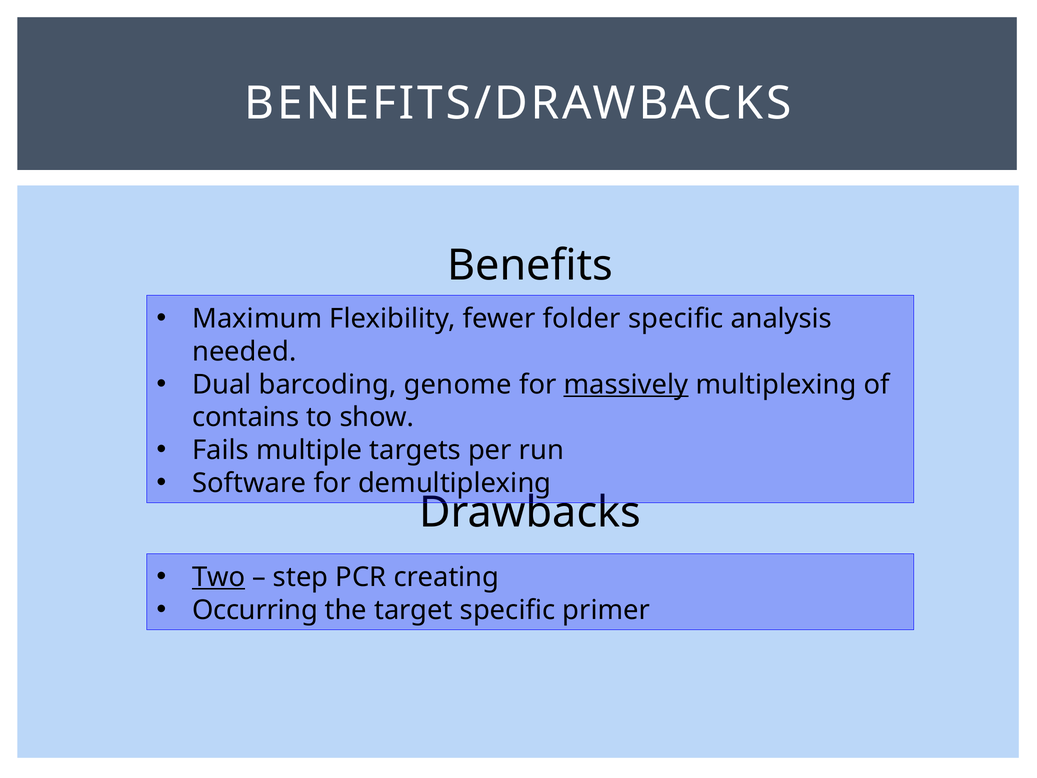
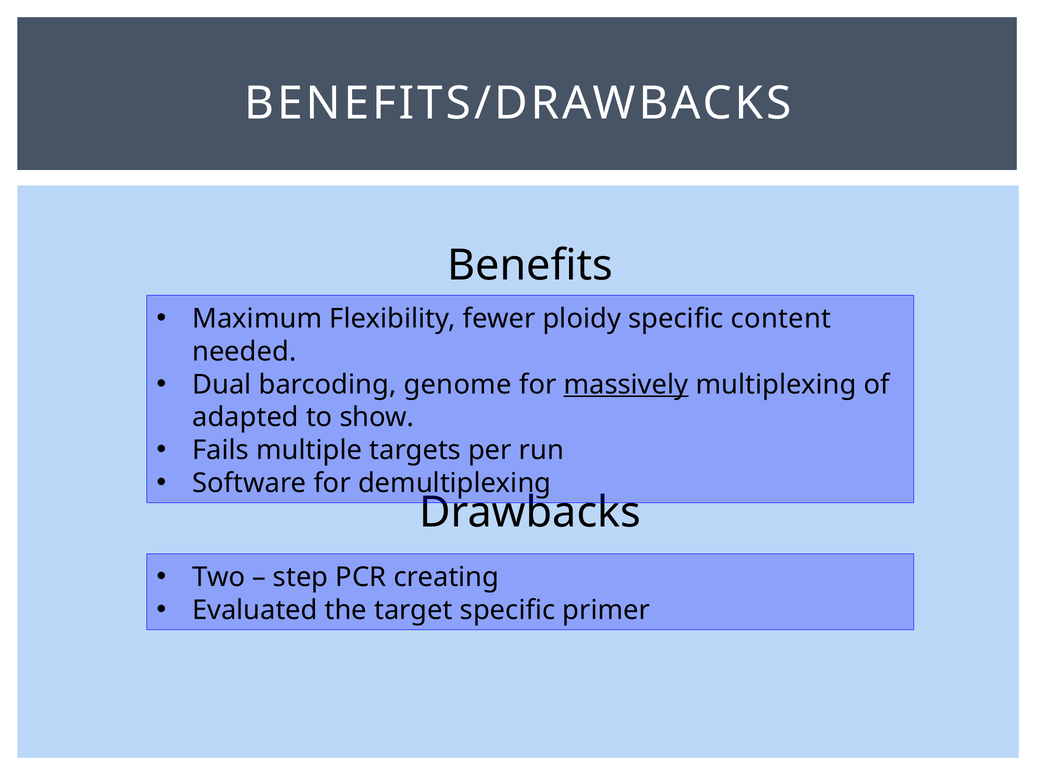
folder: folder -> ploidy (582, 319)
analysis: analysis -> content (781, 319)
contains: contains -> adapted (245, 417)
Two underline: present -> none (219, 577)
Occurring: Occurring -> Evaluated (255, 610)
